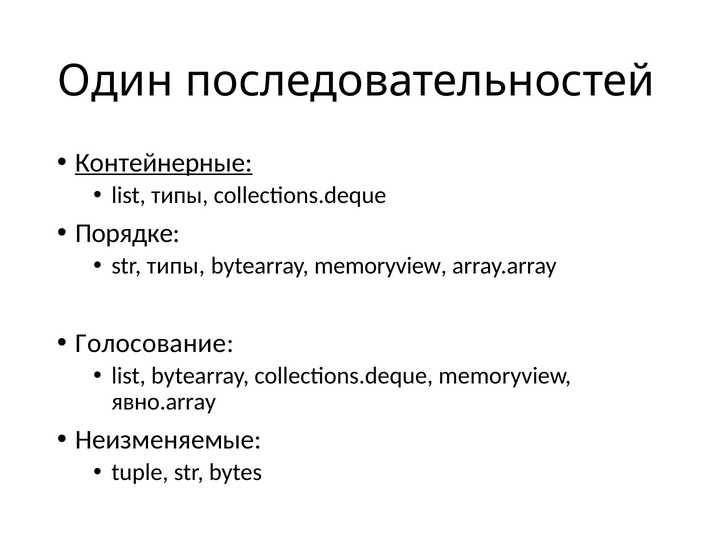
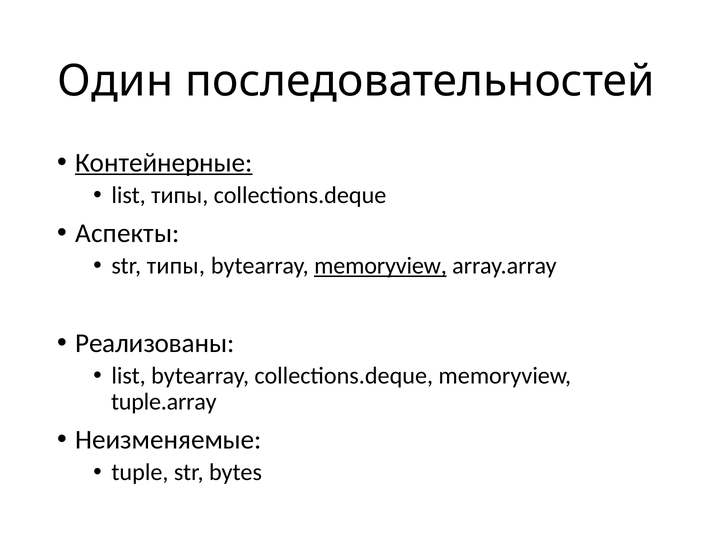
Порядке: Порядке -> Аспекты (127, 233)
memoryview underline: none -> present (381, 266)
Голосование: Голосование -> Реализованы (155, 344)
явно.array: явно.array -> tuple.array (164, 402)
